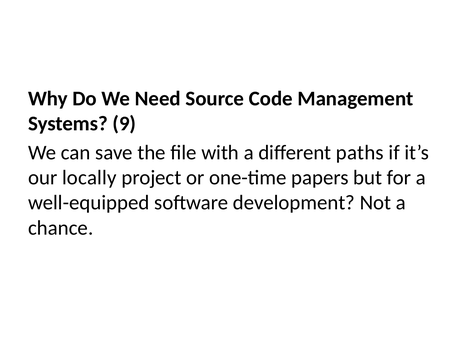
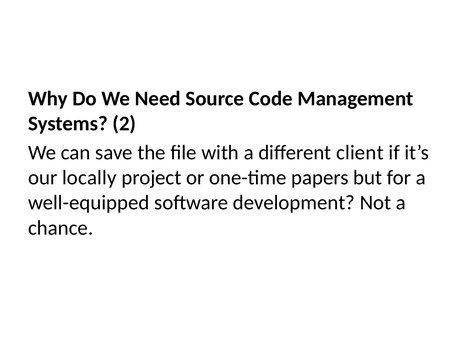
9: 9 -> 2 (124, 123)
paths: paths -> client (360, 153)
